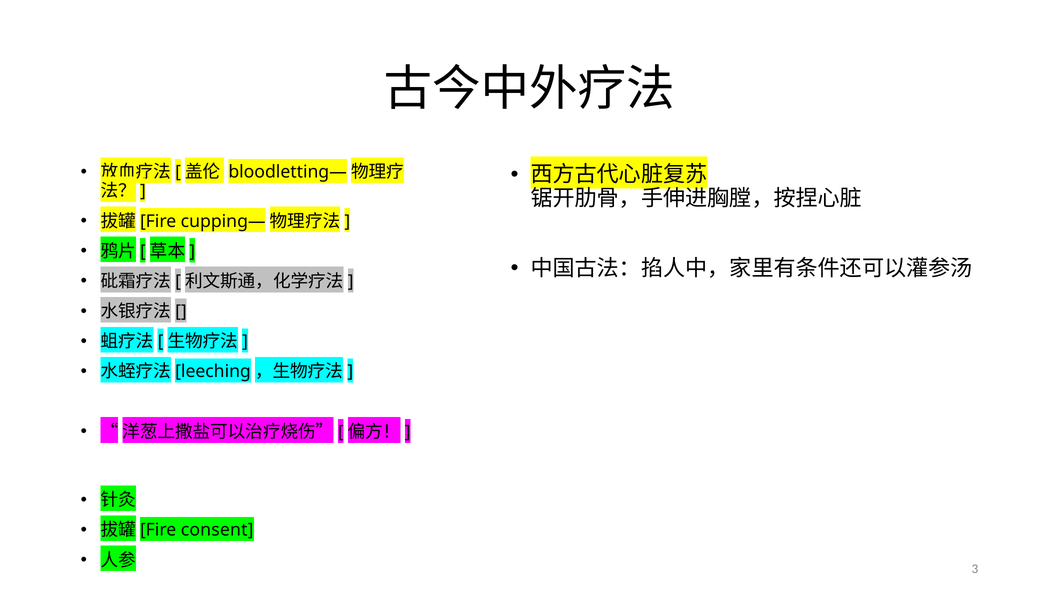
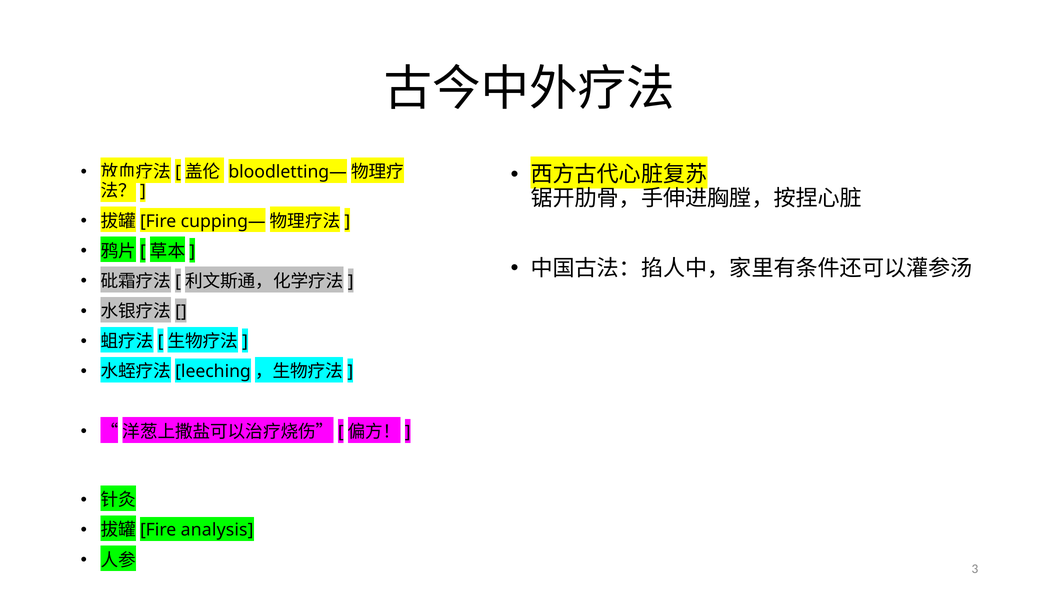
consent: consent -> analysis (217, 530)
